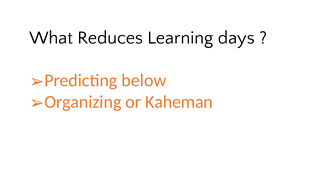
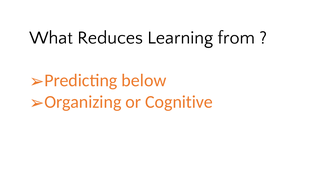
days: days -> from (236, 38)
Kaheman: Kaheman -> Cognitive (179, 102)
